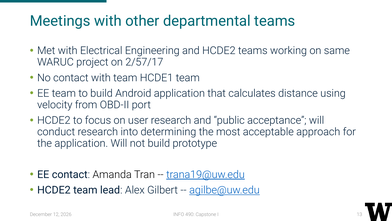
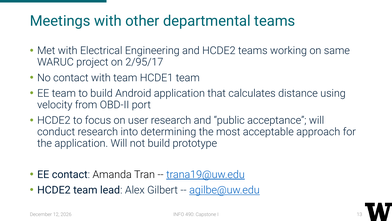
2/57/17: 2/57/17 -> 2/95/17 (144, 62)
